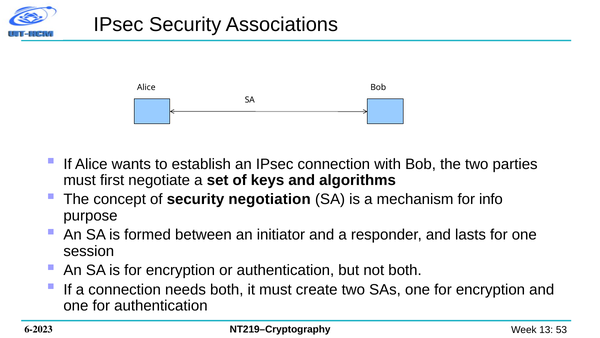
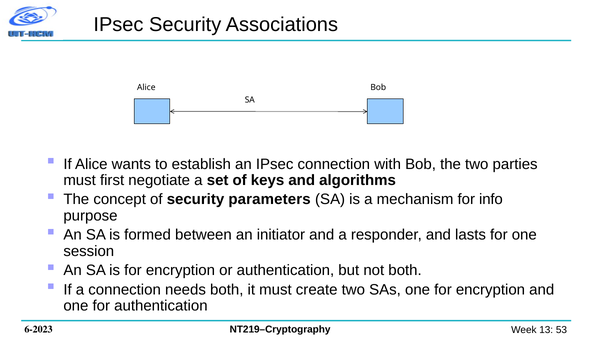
negotiation: negotiation -> parameters (270, 199)
